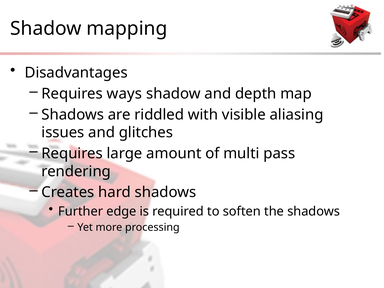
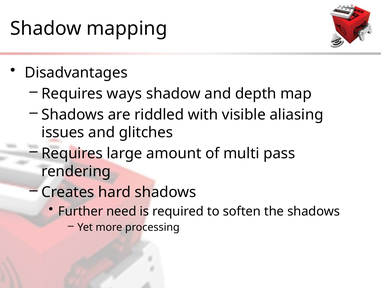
edge: edge -> need (121, 211)
